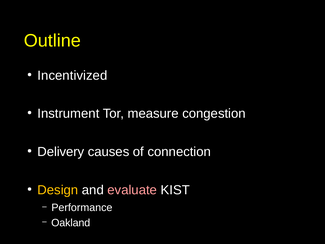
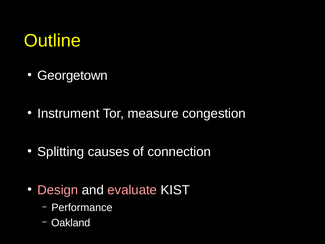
Incentivized: Incentivized -> Georgetown (73, 75)
Delivery: Delivery -> Splitting (61, 152)
Design colour: yellow -> pink (58, 190)
